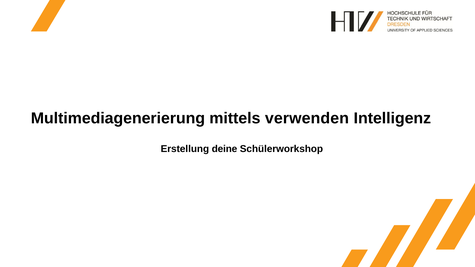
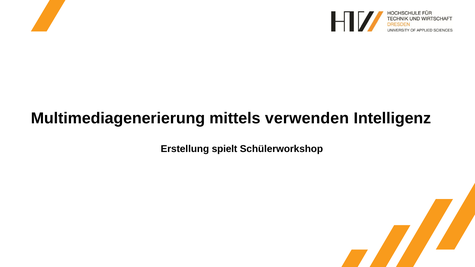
deine: deine -> spielt (225, 149)
